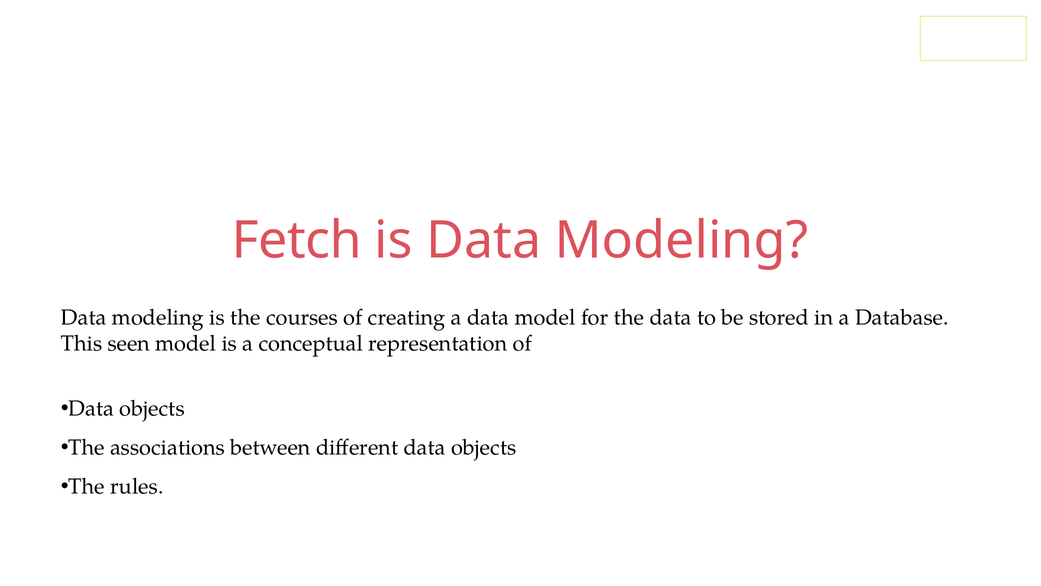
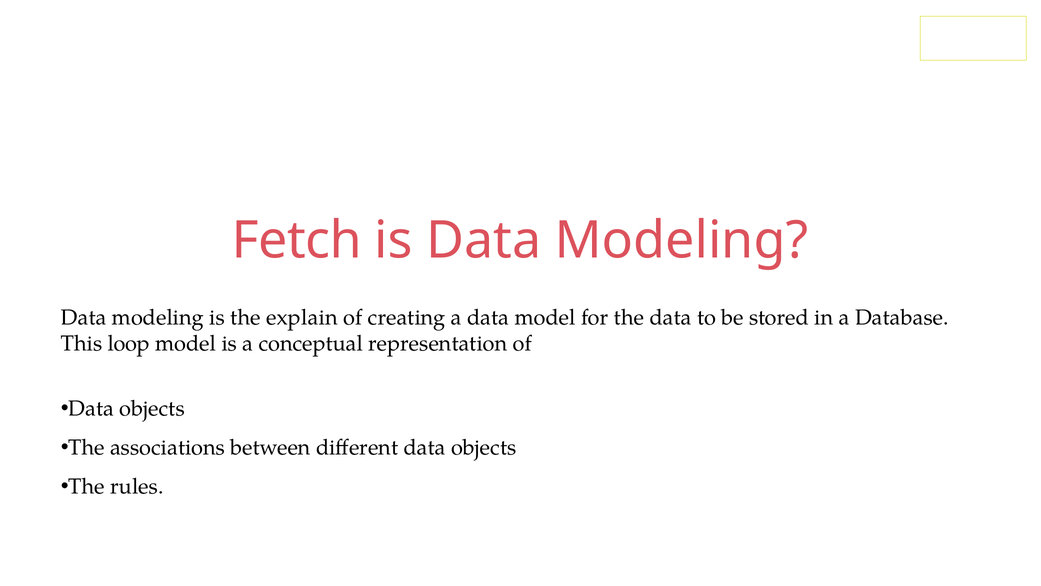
courses: courses -> explain (302, 317)
seen: seen -> loop (129, 343)
